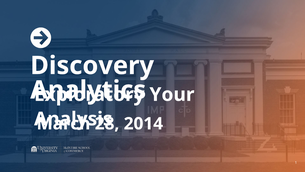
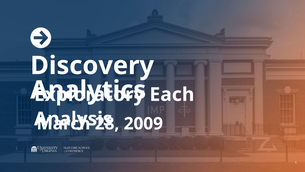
Your: Your -> Each (172, 94)
2014: 2014 -> 2009 (143, 123)
